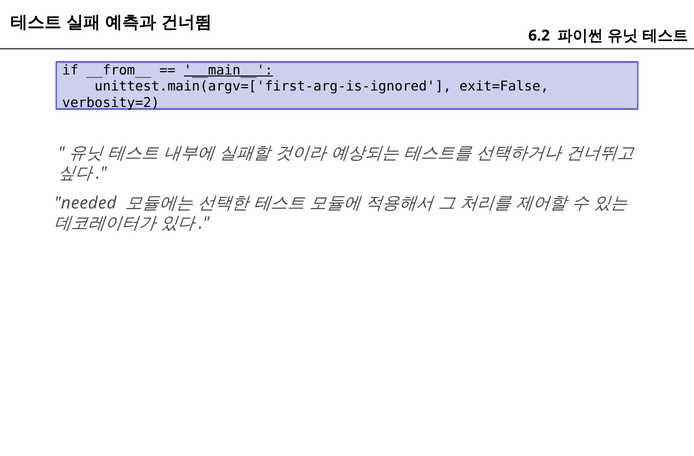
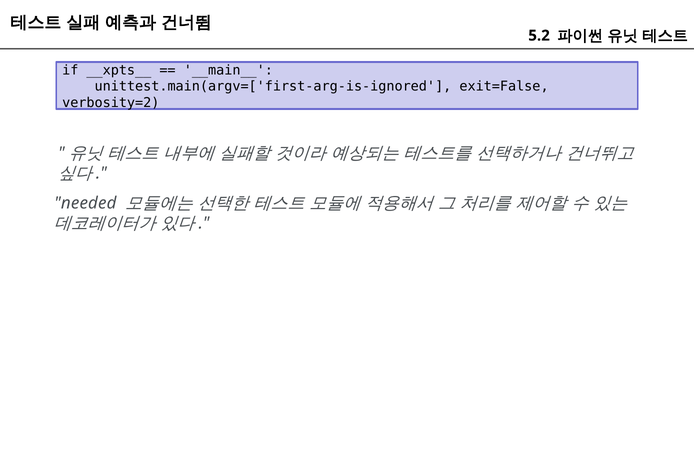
6.2: 6.2 -> 5.2 (539, 36)
__from__: __from__ -> __xpts__ (119, 70)
__main__ underline: present -> none (228, 70)
